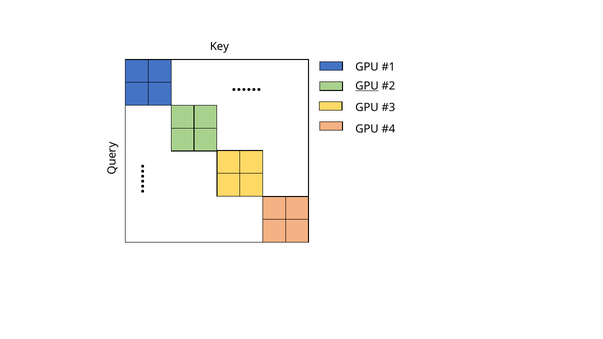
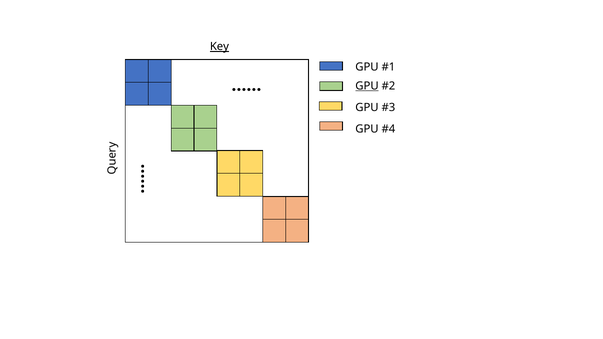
Key underline: none -> present (219, 47)
